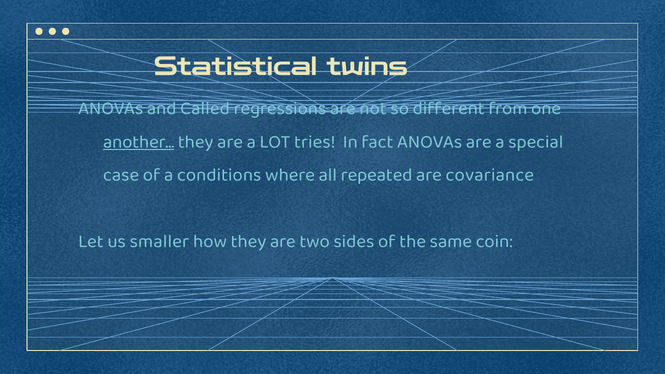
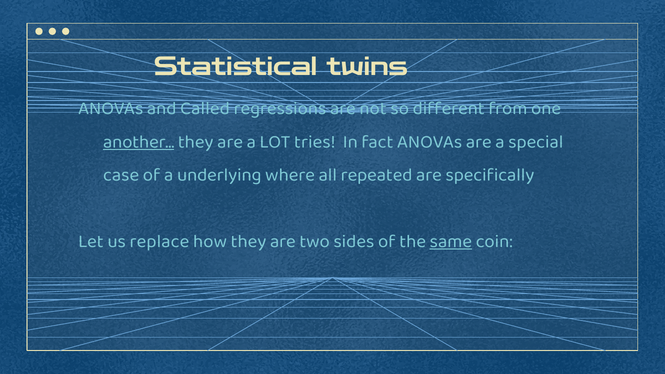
conditions: conditions -> underlying (219, 175)
covariance: covariance -> specifically (490, 175)
smaller: smaller -> replace (159, 241)
same underline: none -> present (451, 241)
